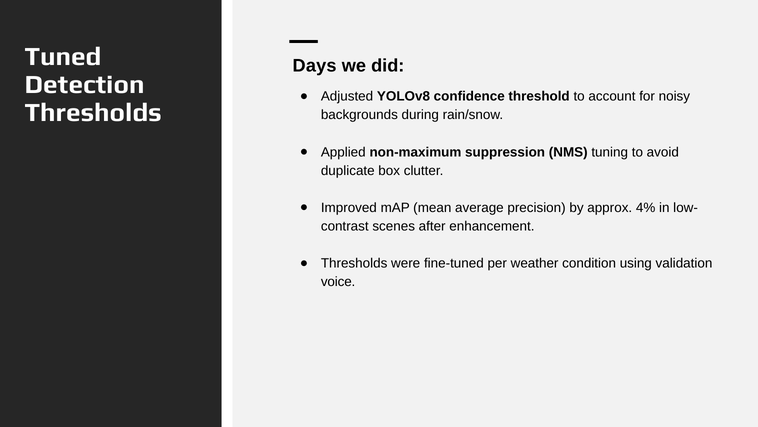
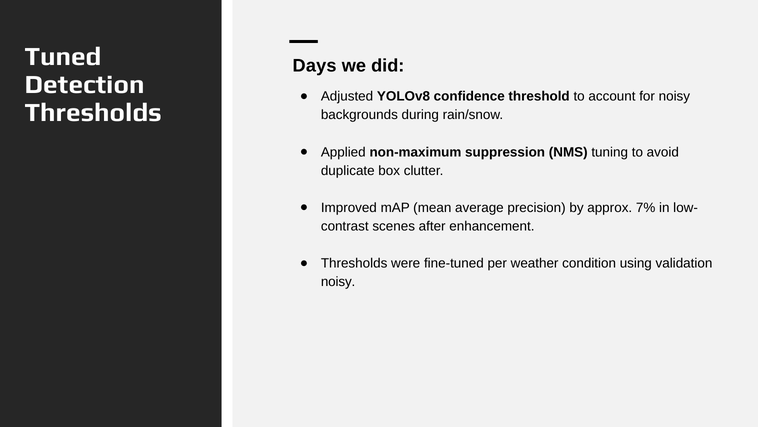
4%: 4% -> 7% (646, 207)
voice: voice -> noisy (338, 281)
